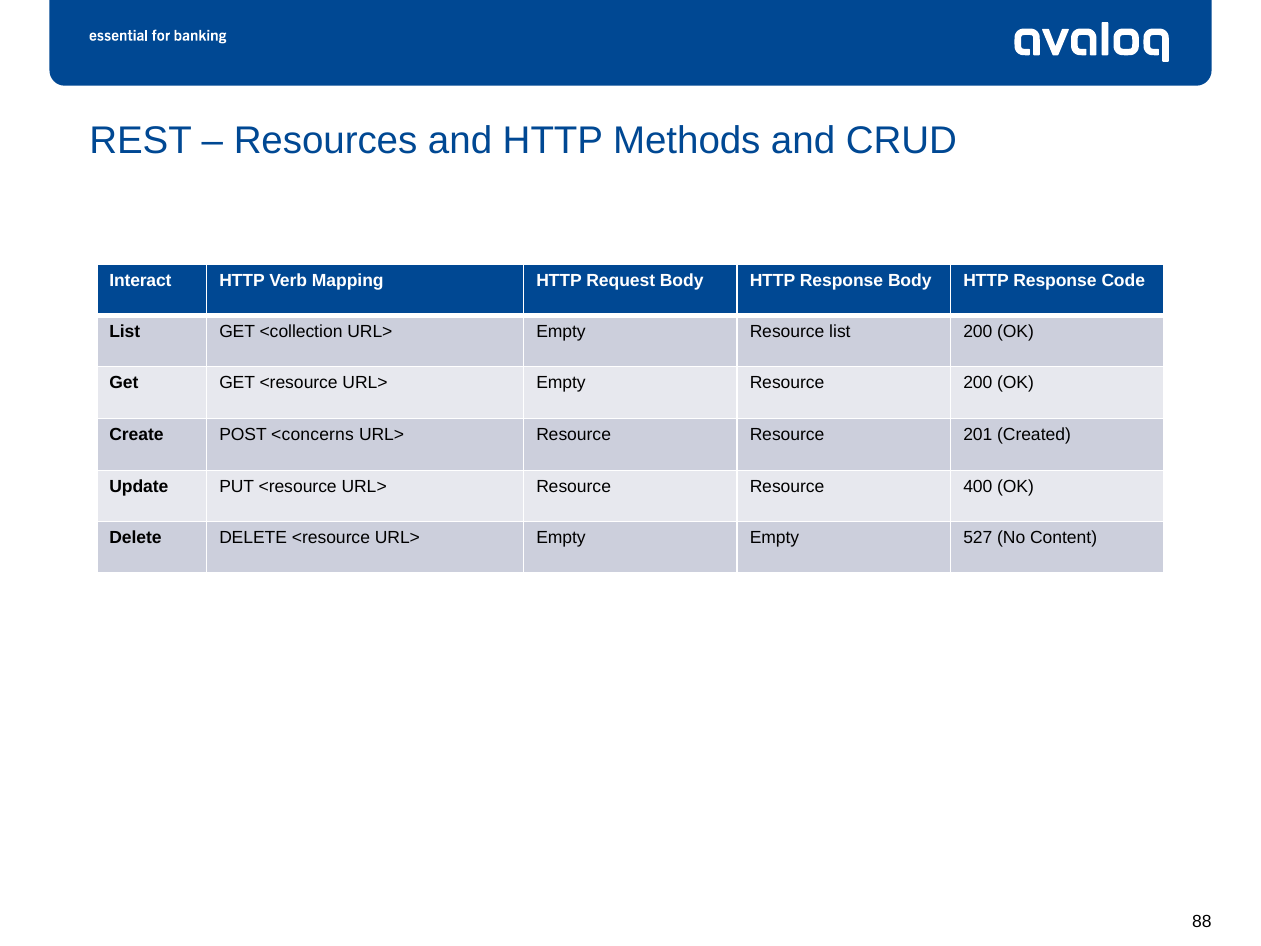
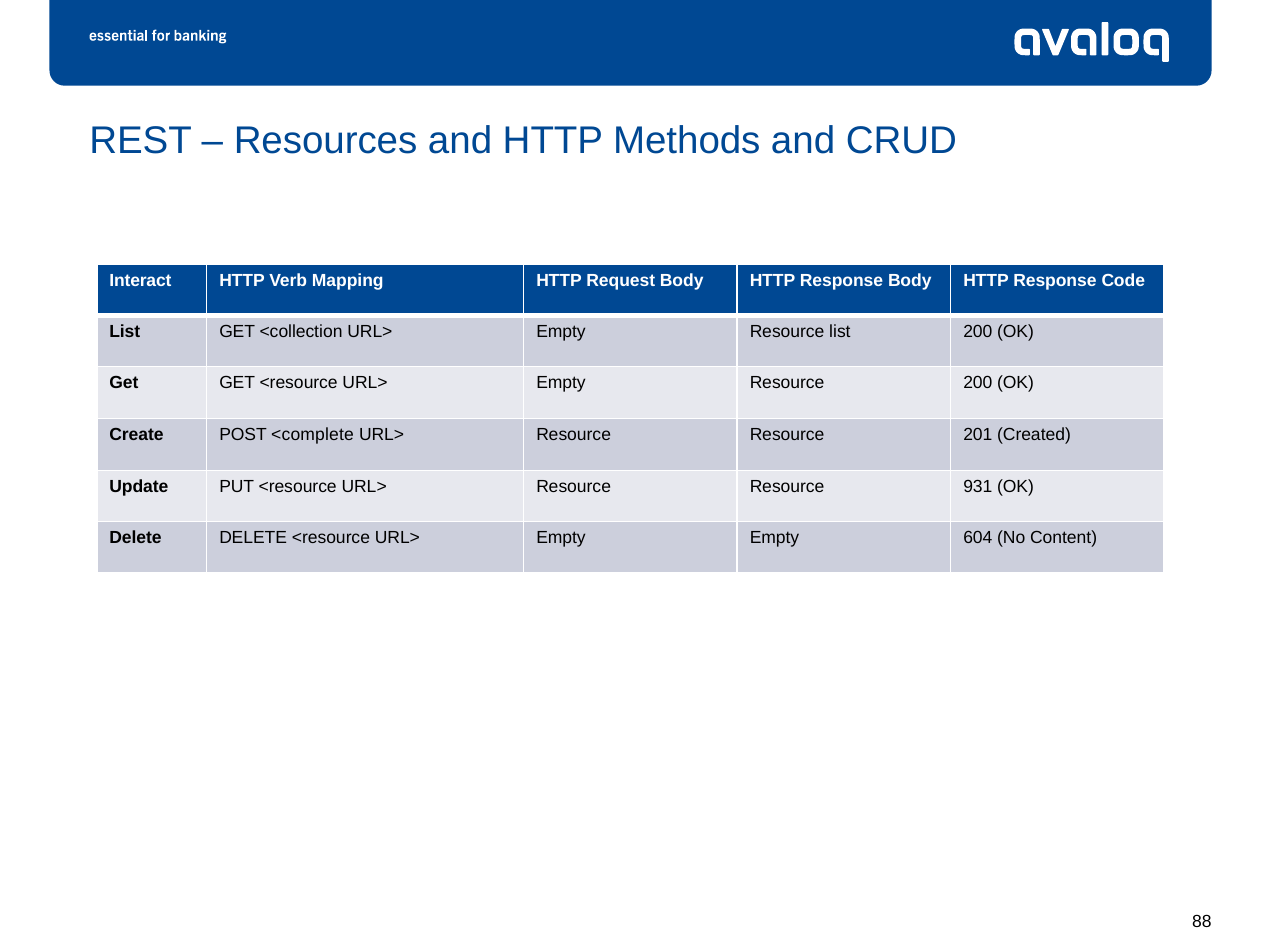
<concerns: <concerns -> <complete (313, 435)
400: 400 -> 931 (978, 487)
527: 527 -> 604 (978, 538)
